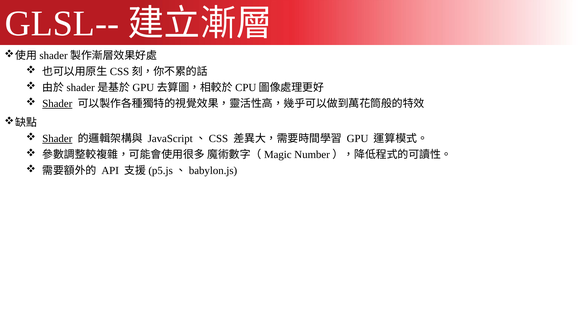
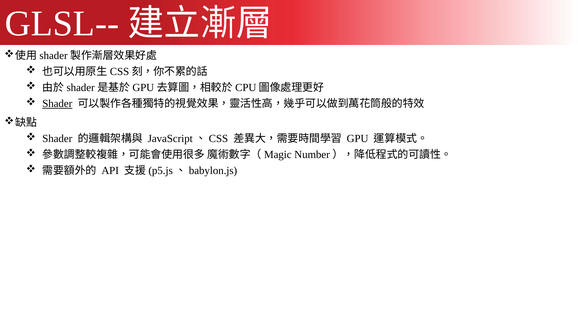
Shader underline: present -> none (57, 139)
